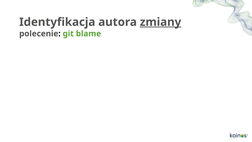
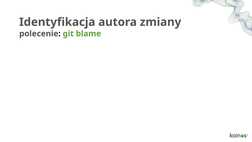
zmiany underline: present -> none (161, 22)
